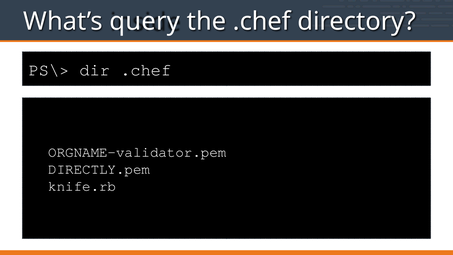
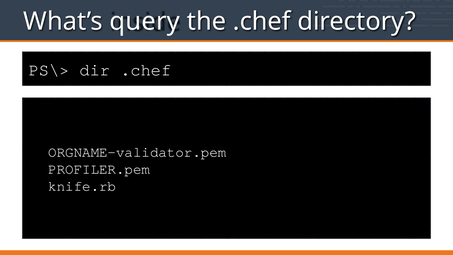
DIRECTLY.pem: DIRECTLY.pem -> PROFILER.pem (99, 169)
